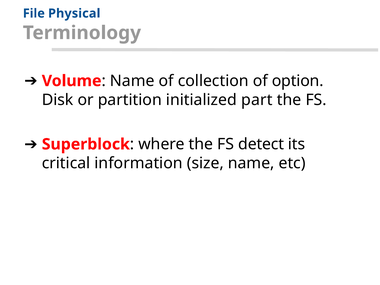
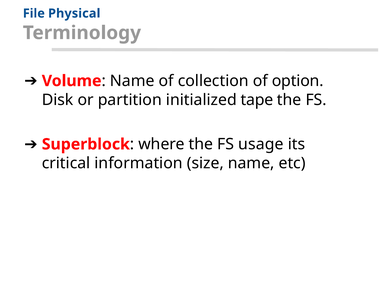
part: part -> tape (257, 100)
detect: detect -> usage (261, 144)
